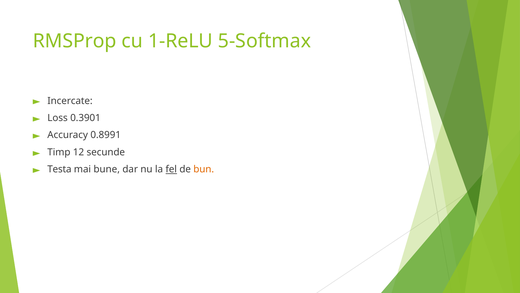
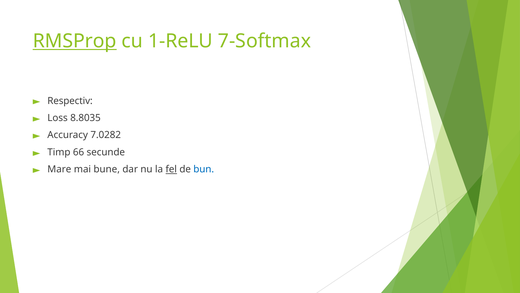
RMSProp underline: none -> present (75, 41)
5-Softmax: 5-Softmax -> 7-Softmax (264, 41)
Incercate: Incercate -> Respectiv (70, 101)
0.3901: 0.3901 -> 8.8035 (85, 118)
0.8991: 0.8991 -> 7.0282 (106, 135)
12: 12 -> 66 (79, 152)
Testa: Testa -> Mare (59, 169)
bun colour: orange -> blue (204, 169)
